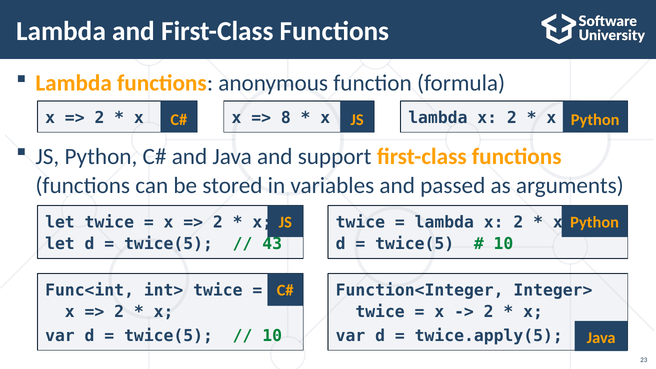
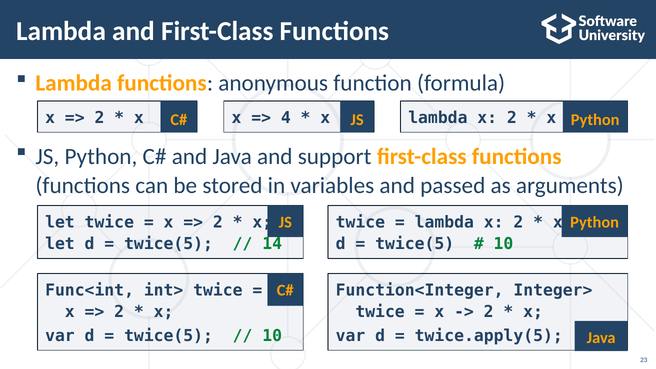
8: 8 -> 4 (286, 118)
43: 43 -> 14 (272, 244)
